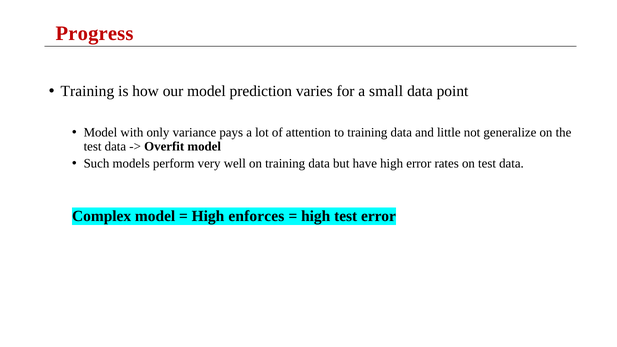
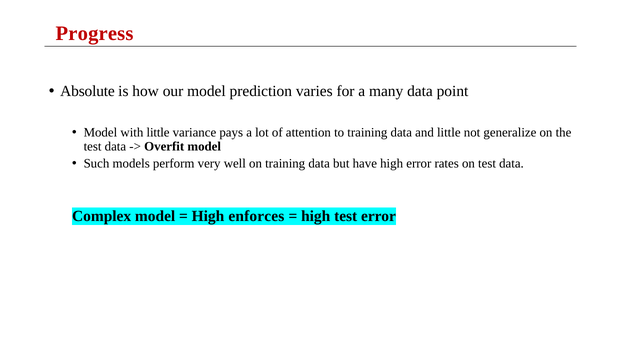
Training: Training -> Absolute (88, 91)
small: small -> many (386, 91)
with only: only -> little (158, 133)
